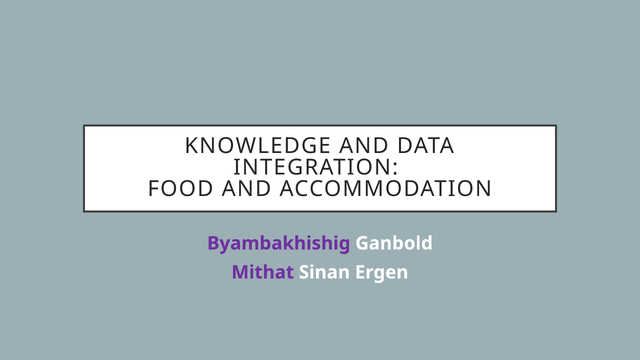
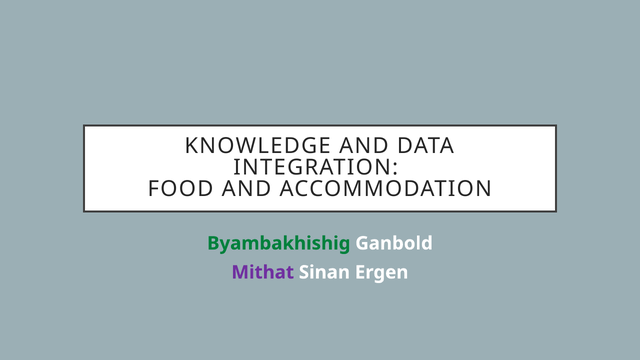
Byambakhishig colour: purple -> green (279, 243)
